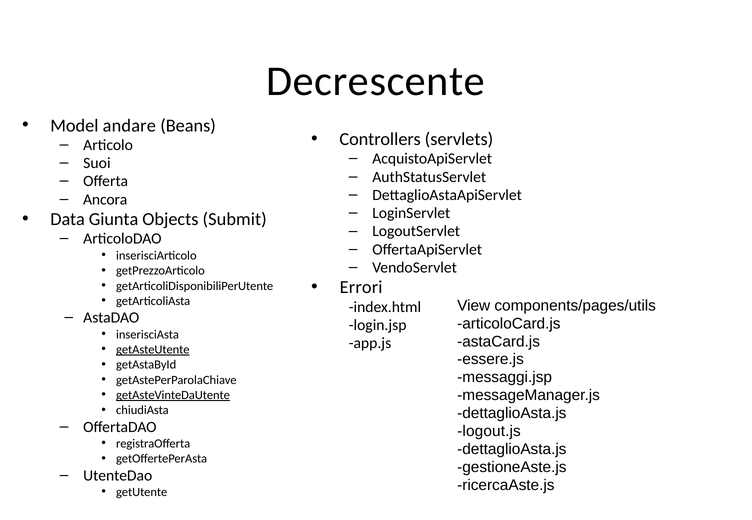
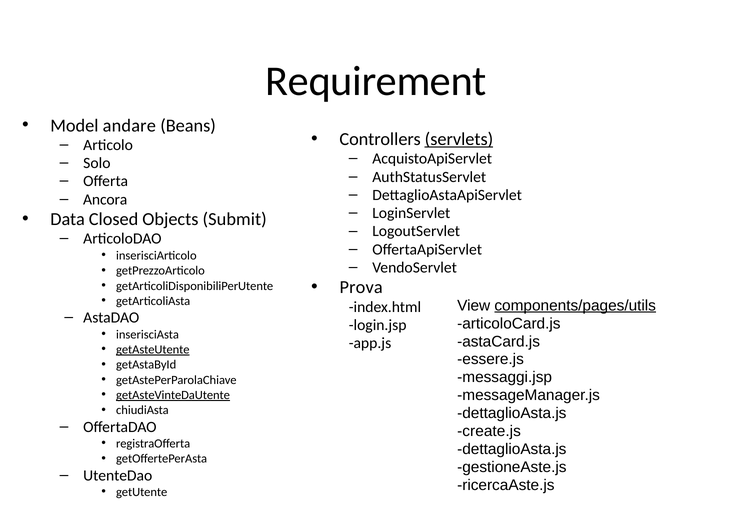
Decrescente: Decrescente -> Requirement (376, 82)
servlets underline: none -> present (459, 139)
Suoi: Suoi -> Solo (97, 163)
Giunta: Giunta -> Closed (114, 220)
Errori: Errori -> Prova (361, 288)
components/pages/utils underline: none -> present (575, 306)
logout.js: logout.js -> create.js (489, 432)
